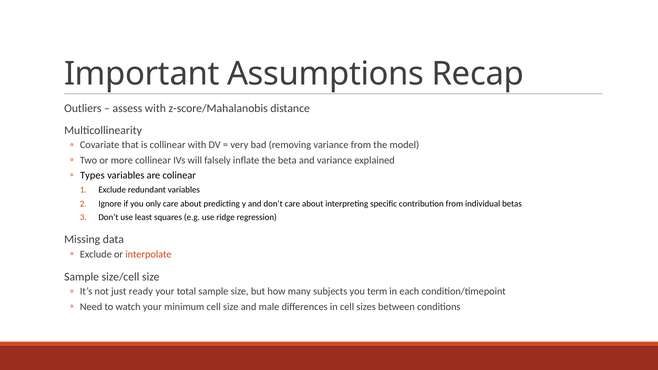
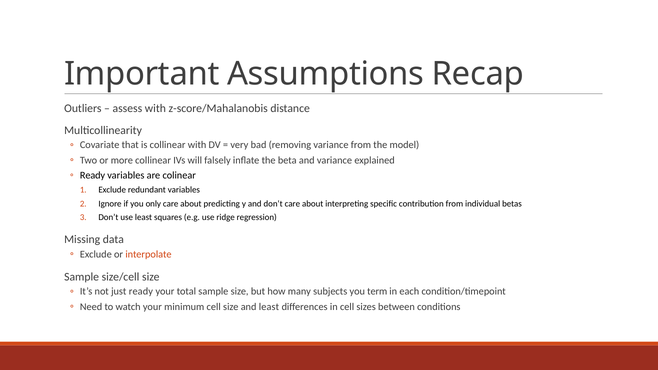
Types: Types -> Ready (93, 176)
and male: male -> least (269, 307)
